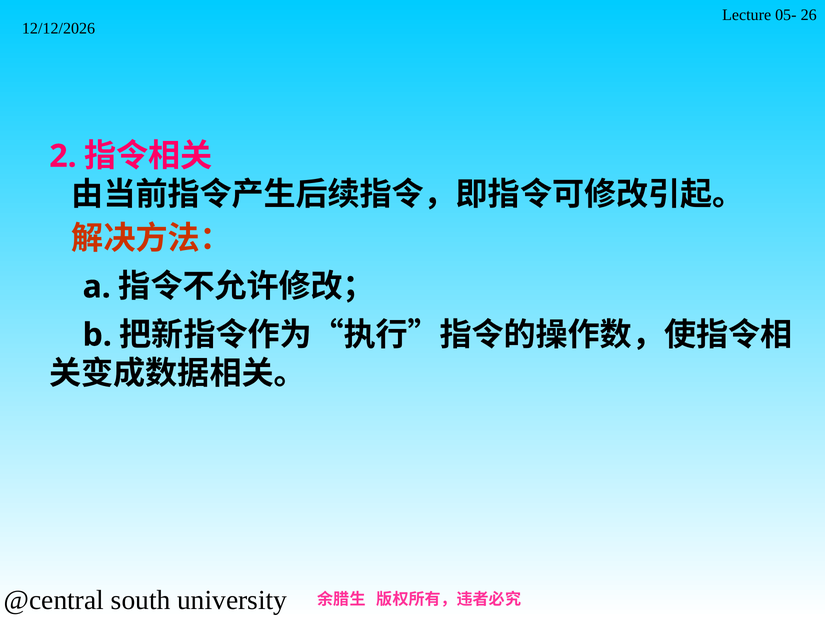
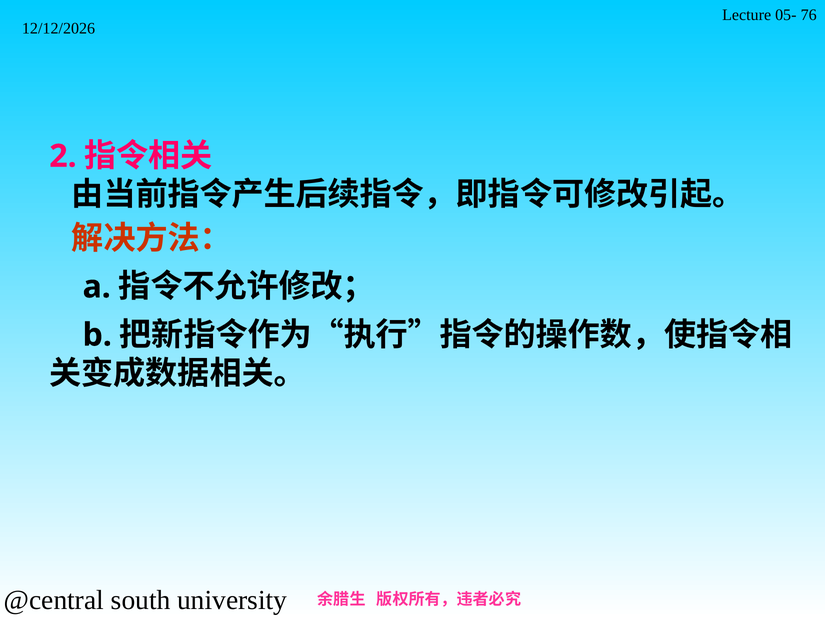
26: 26 -> 76 (809, 15)
